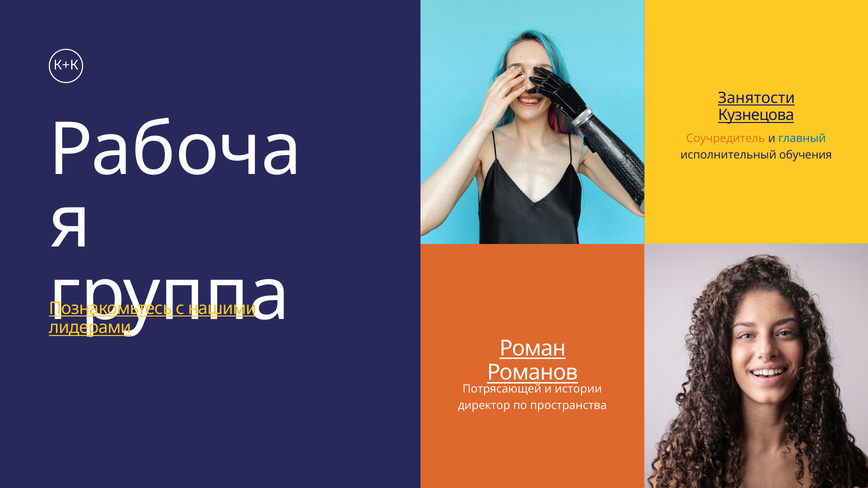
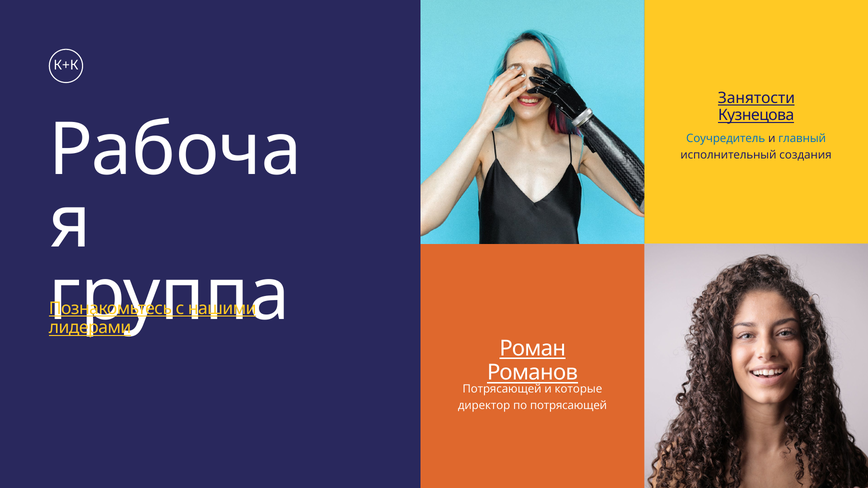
Соучредитель colour: orange -> blue (726, 139)
обучения: обучения -> создания (805, 155)
истории: истории -> которые (578, 389)
по пространства: пространства -> потрясающей (569, 406)
